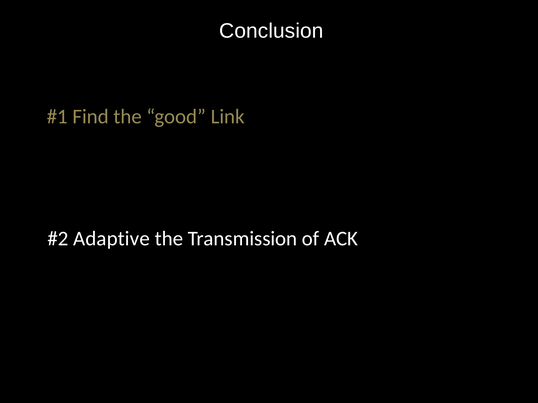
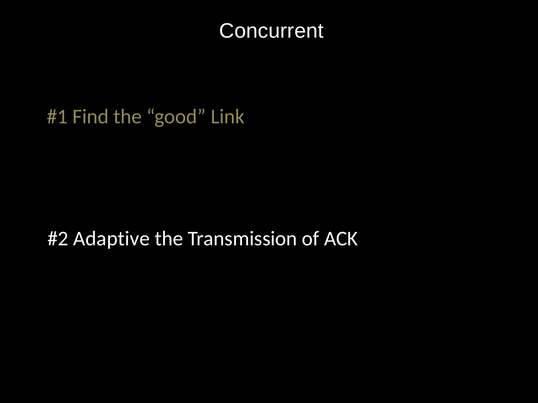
Conclusion: Conclusion -> Concurrent (271, 31)
